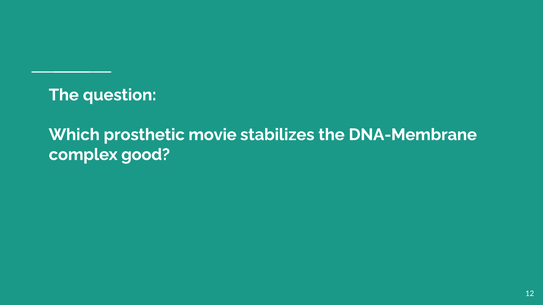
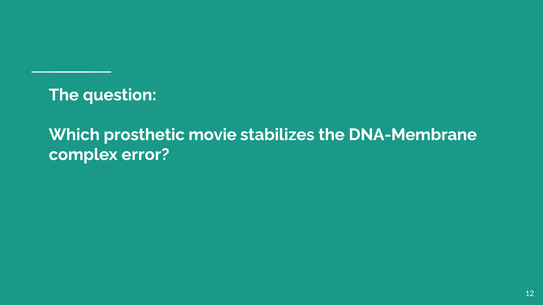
good: good -> error (145, 155)
